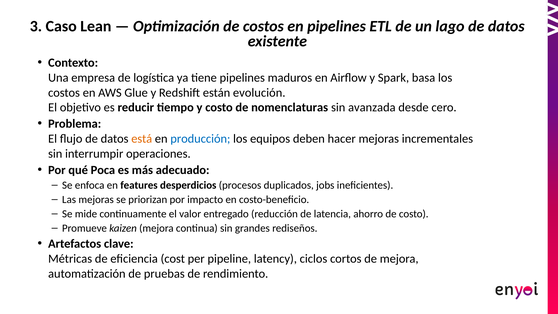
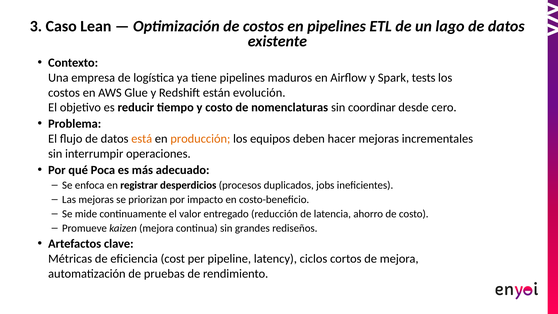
basa: basa -> tests (424, 78)
avanzada: avanzada -> coordinar (372, 107)
producción colour: blue -> orange (200, 139)
features: features -> registrar (139, 185)
